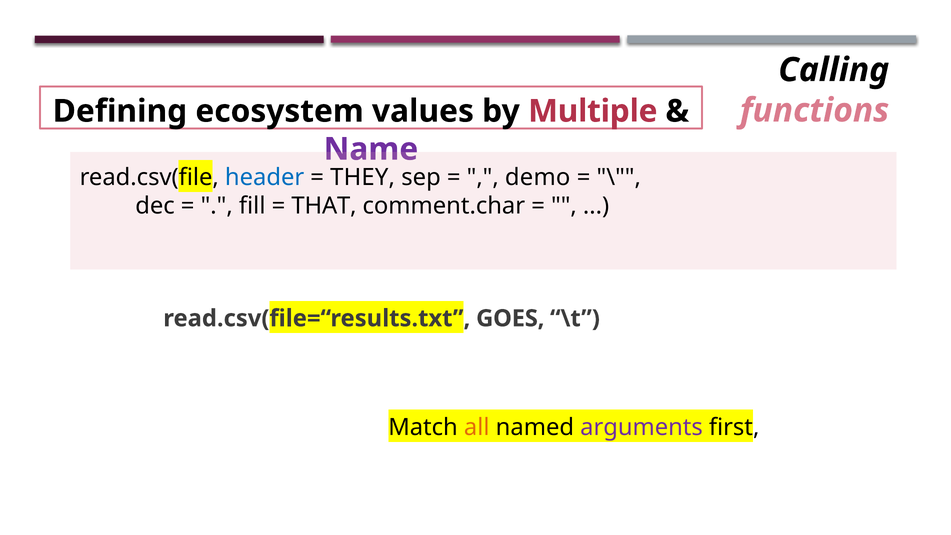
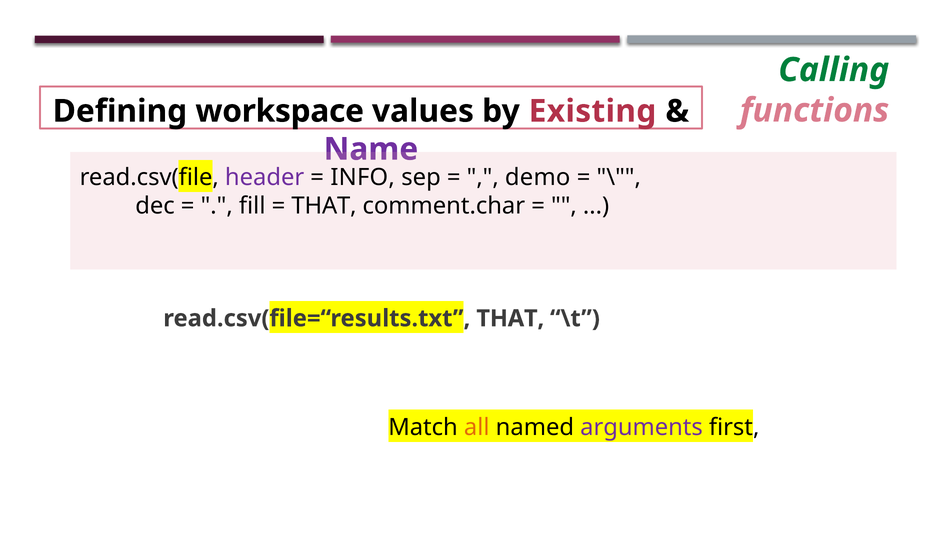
Calling colour: black -> green (834, 70)
ecosystem: ecosystem -> workspace (280, 111)
Multiple: Multiple -> Existing (593, 111)
header colour: blue -> purple (265, 177)
THEY: THEY -> INFO (363, 177)
read.csv(file=“results.txt GOES: GOES -> THAT (510, 318)
